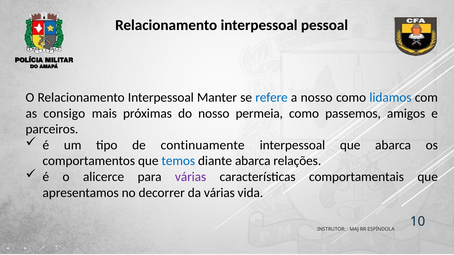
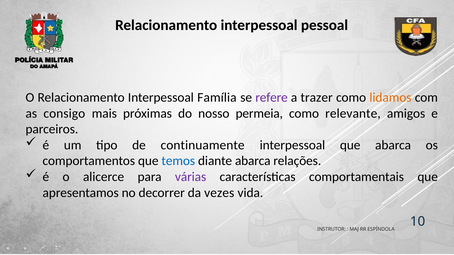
Manter: Manter -> Família (217, 98)
refere colour: blue -> purple (272, 98)
a nosso: nosso -> trazer (317, 98)
lidamos colour: blue -> orange (390, 98)
passemos: passemos -> relevante (353, 113)
da várias: várias -> vezes (219, 193)
